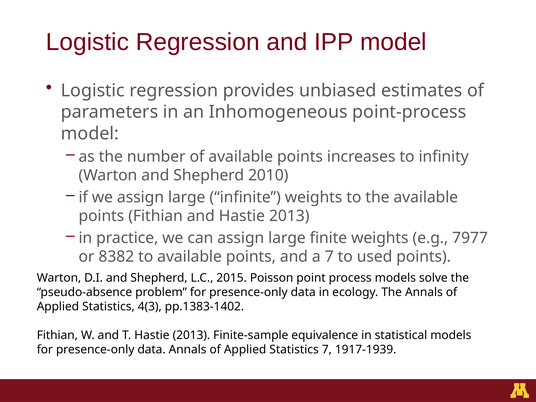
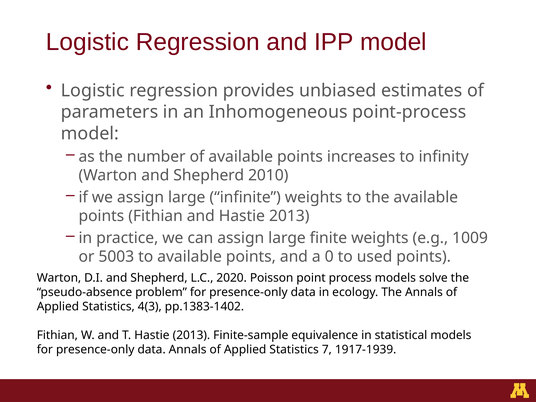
7977: 7977 -> 1009 (470, 238)
8382: 8382 -> 5003 (116, 257)
a 7: 7 -> 0 (329, 257)
2015: 2015 -> 2020 (232, 278)
